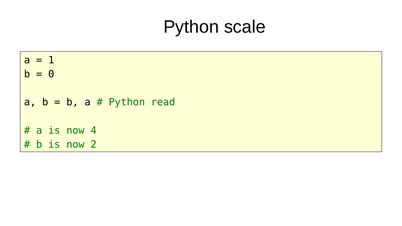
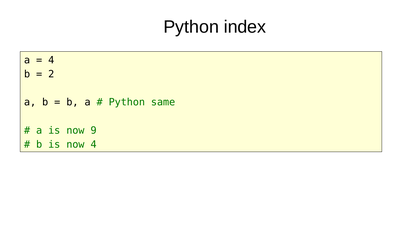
scale: scale -> index (245, 27)
1: 1 -> 4 (51, 60)
0: 0 -> 2 (51, 74)
read: read -> same (163, 102)
4: 4 -> 9 (94, 130)
now 2: 2 -> 4 (94, 145)
